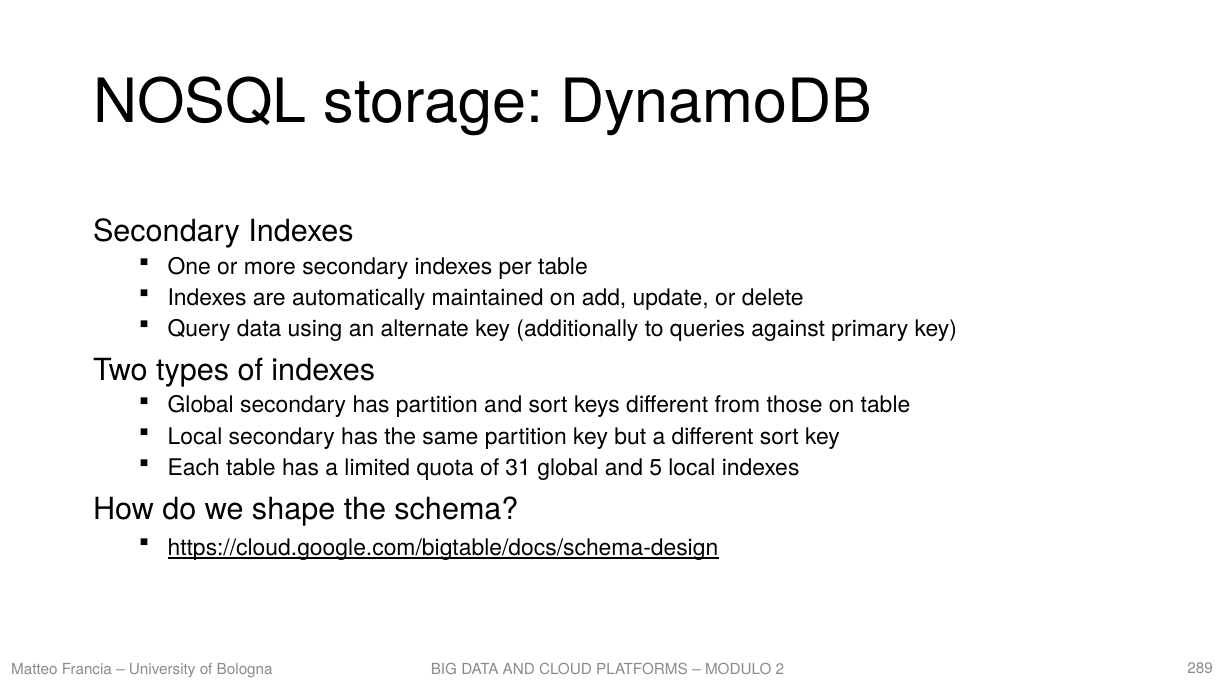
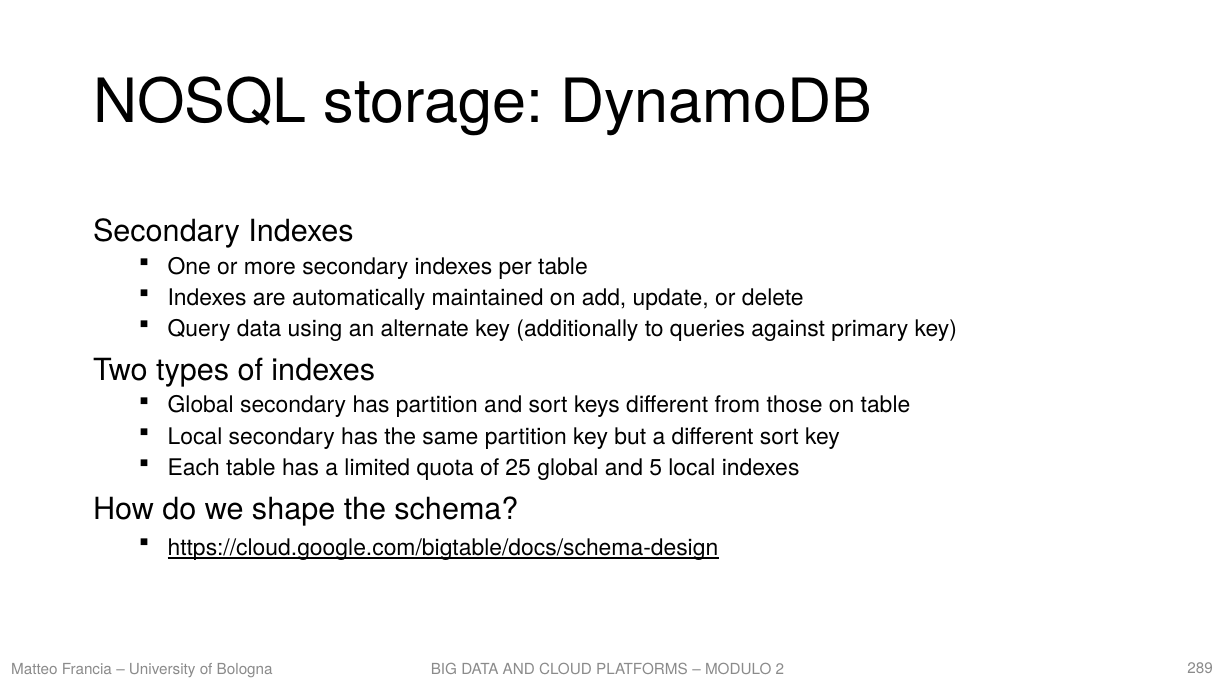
31: 31 -> 25 (518, 468)
